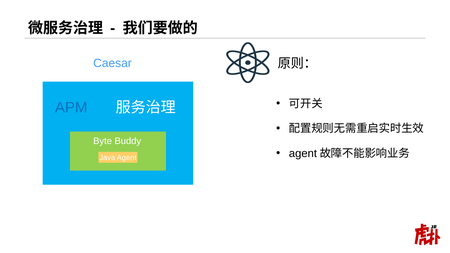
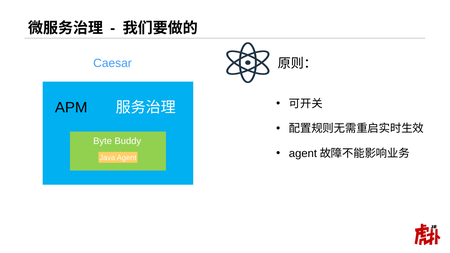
APM colour: blue -> black (71, 108)
